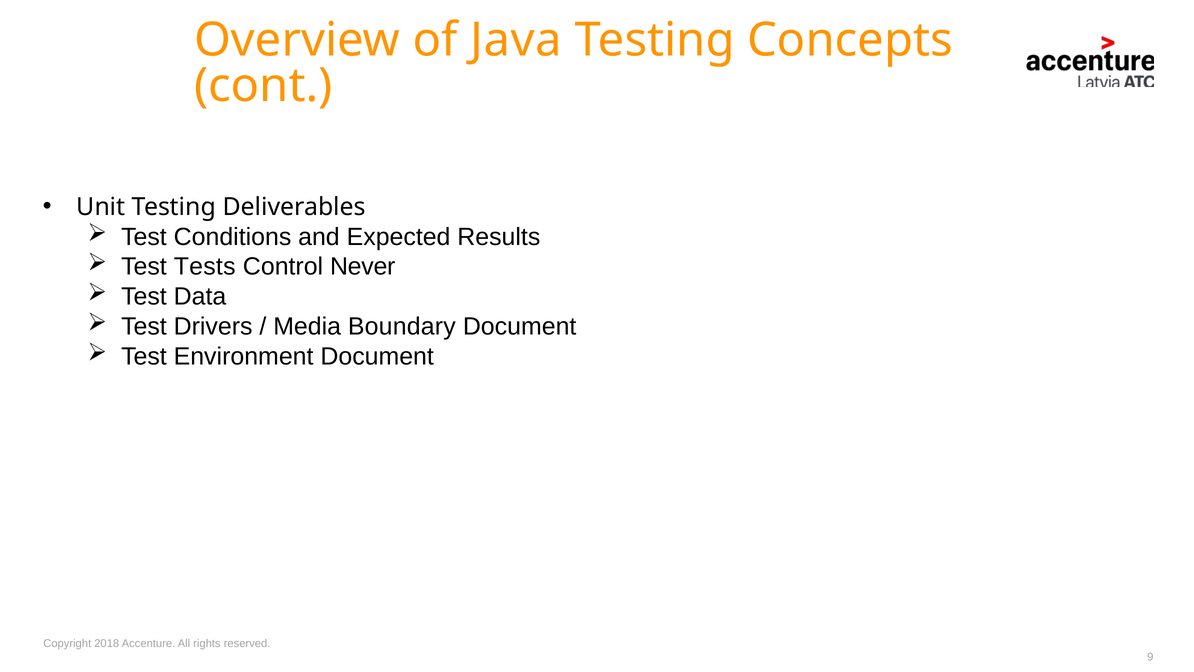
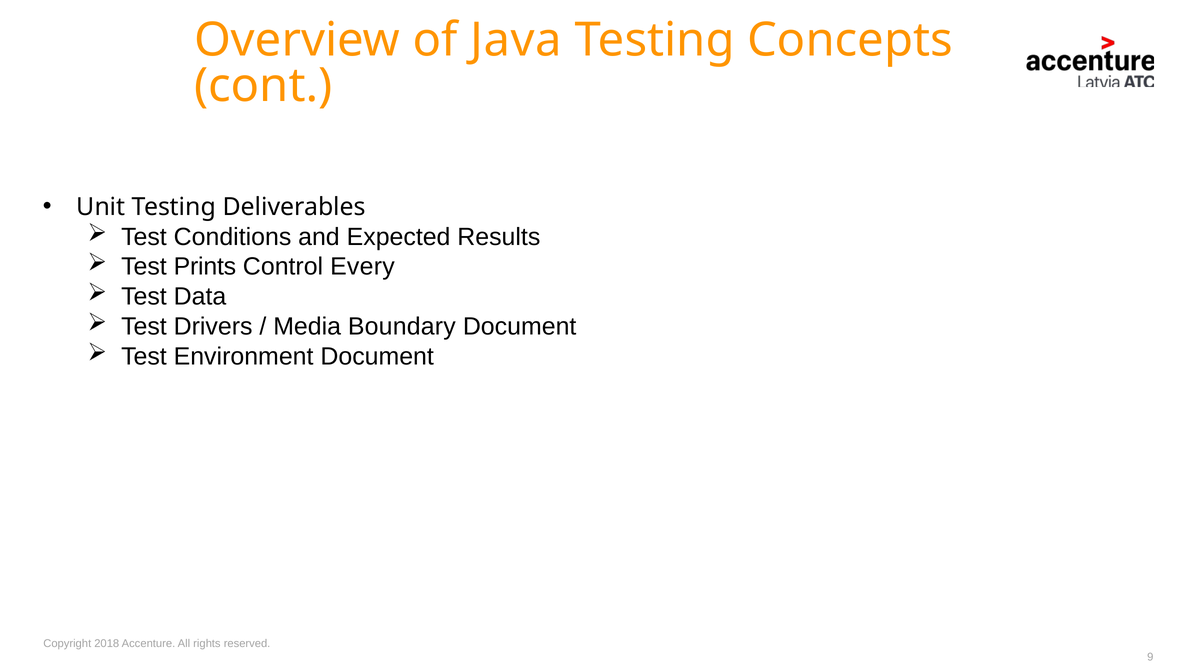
Tests: Tests -> Prints (205, 267)
Never: Never -> Every (362, 267)
